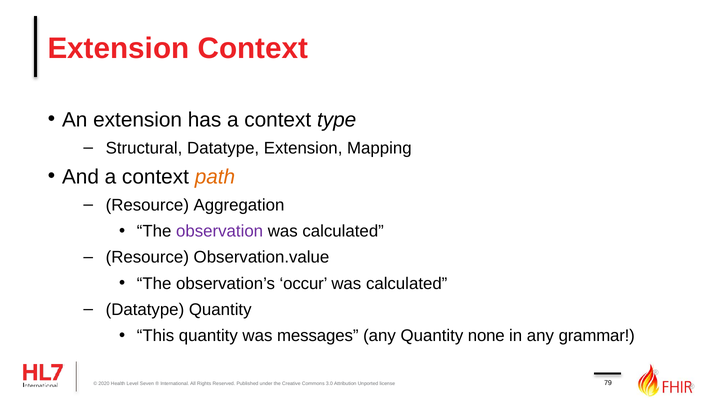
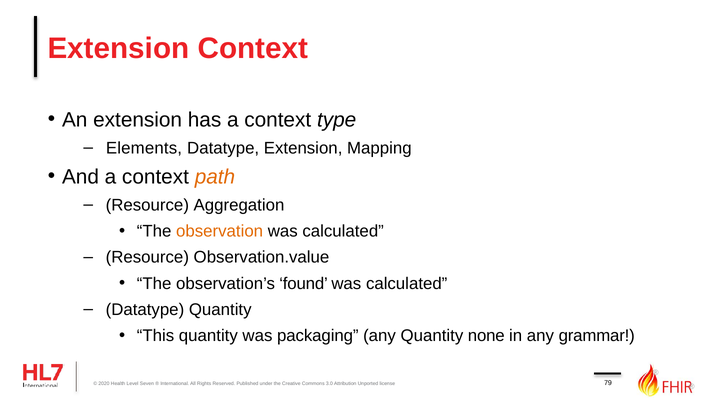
Structural: Structural -> Elements (144, 148)
observation colour: purple -> orange (220, 231)
occur: occur -> found (304, 283)
messages: messages -> packaging (318, 335)
